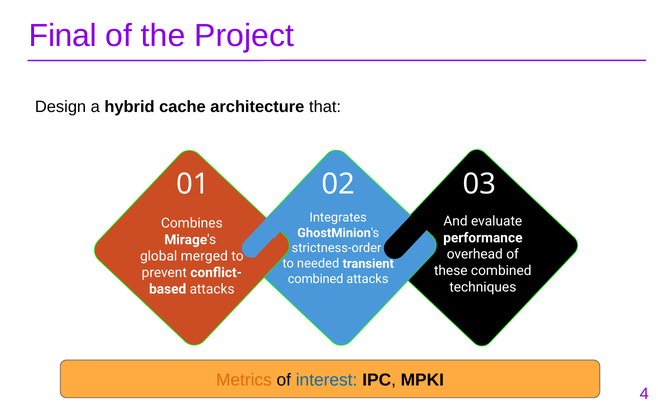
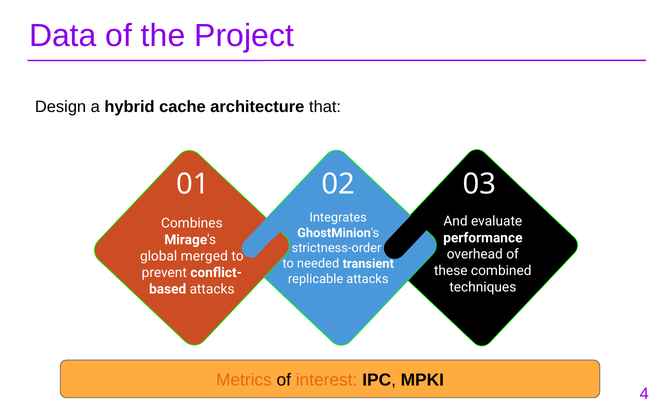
Final: Final -> Data (63, 36)
combined: combined -> replicable (316, 279)
interest colour: blue -> orange (327, 380)
